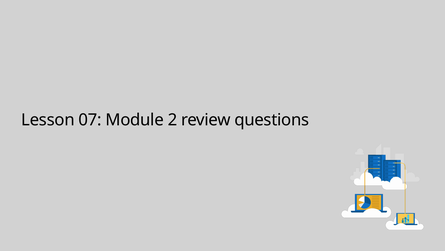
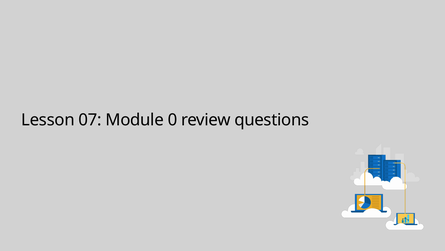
2: 2 -> 0 (172, 120)
